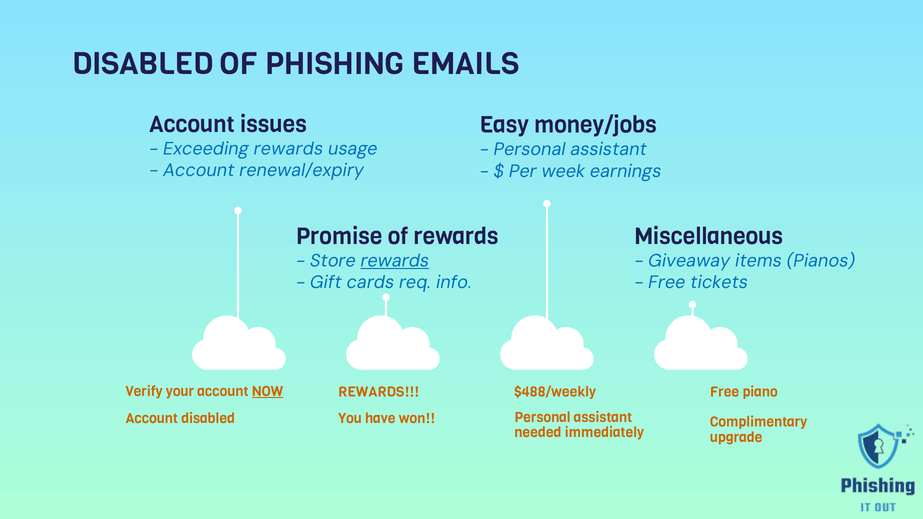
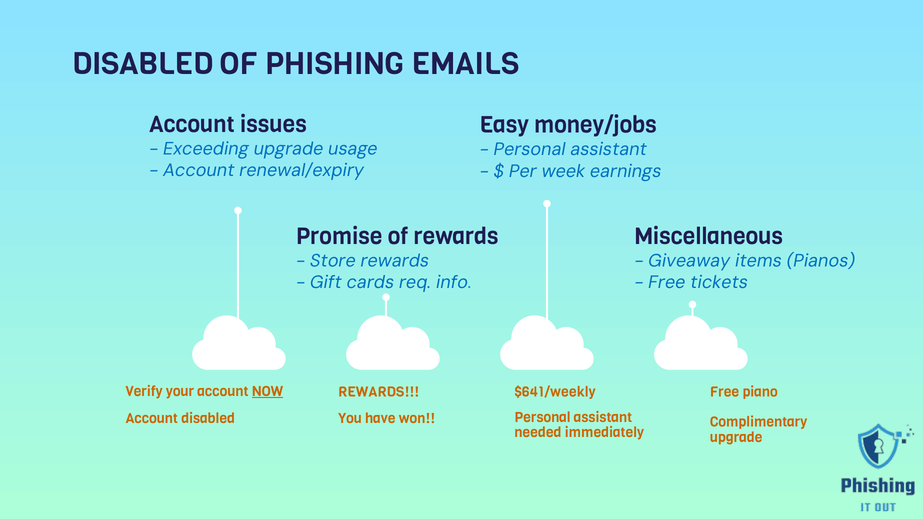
Exceeding rewards: rewards -> upgrade (289, 149)
rewards underline: present -> none (395, 261)
$488/weekly: $488/weekly -> $641/weekly (555, 392)
